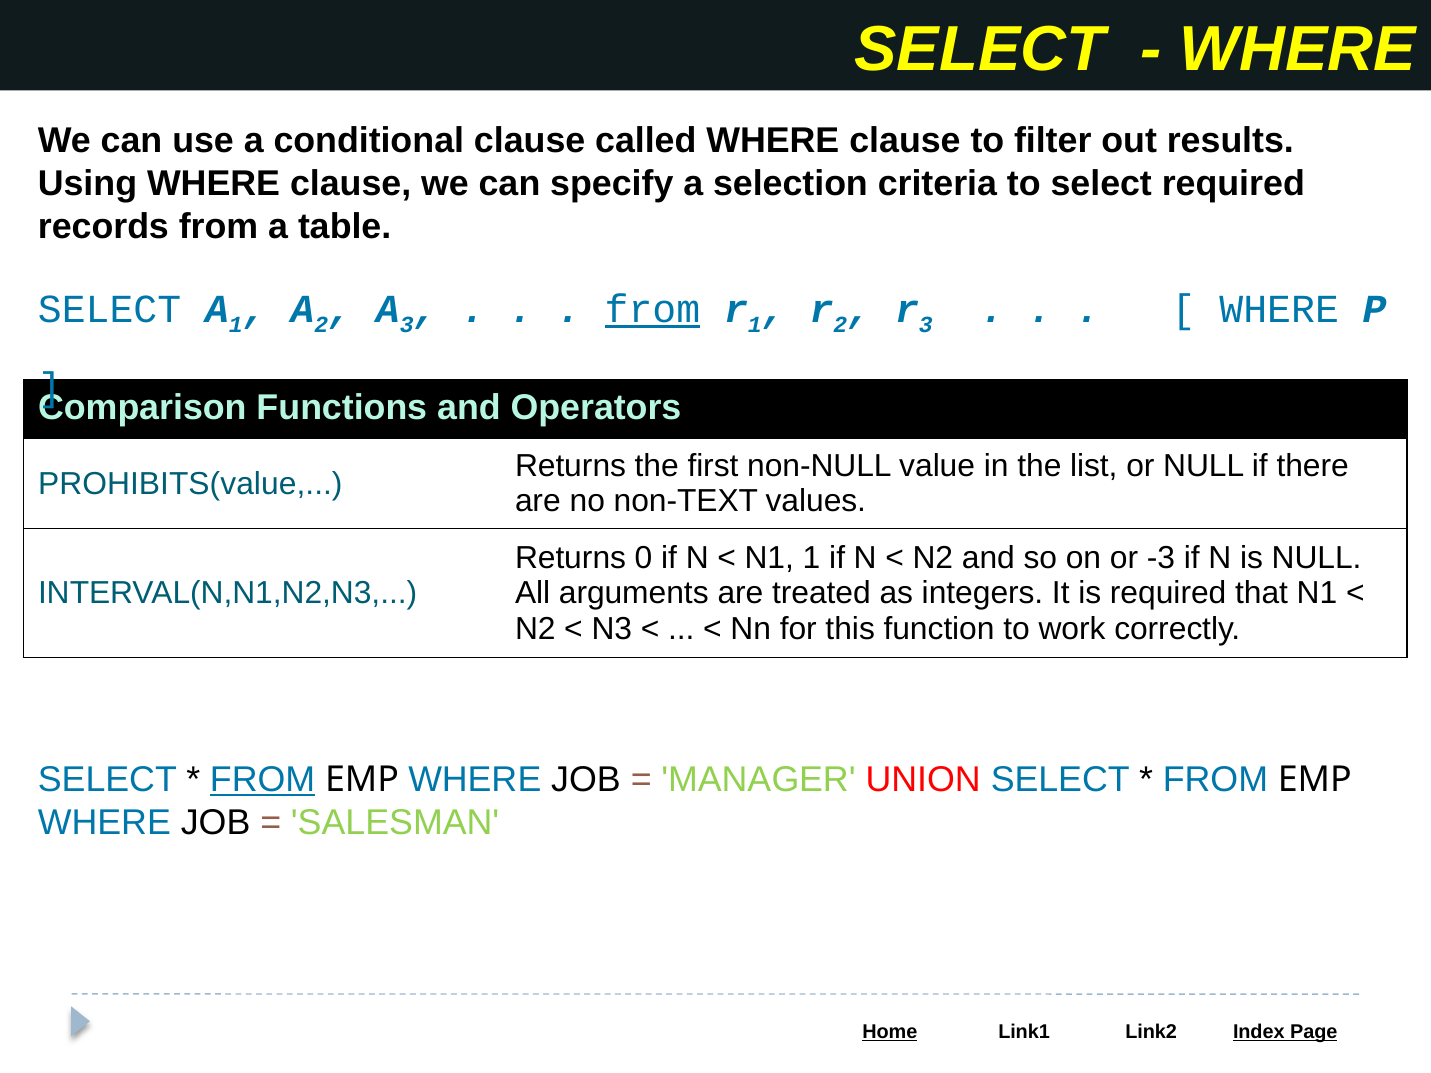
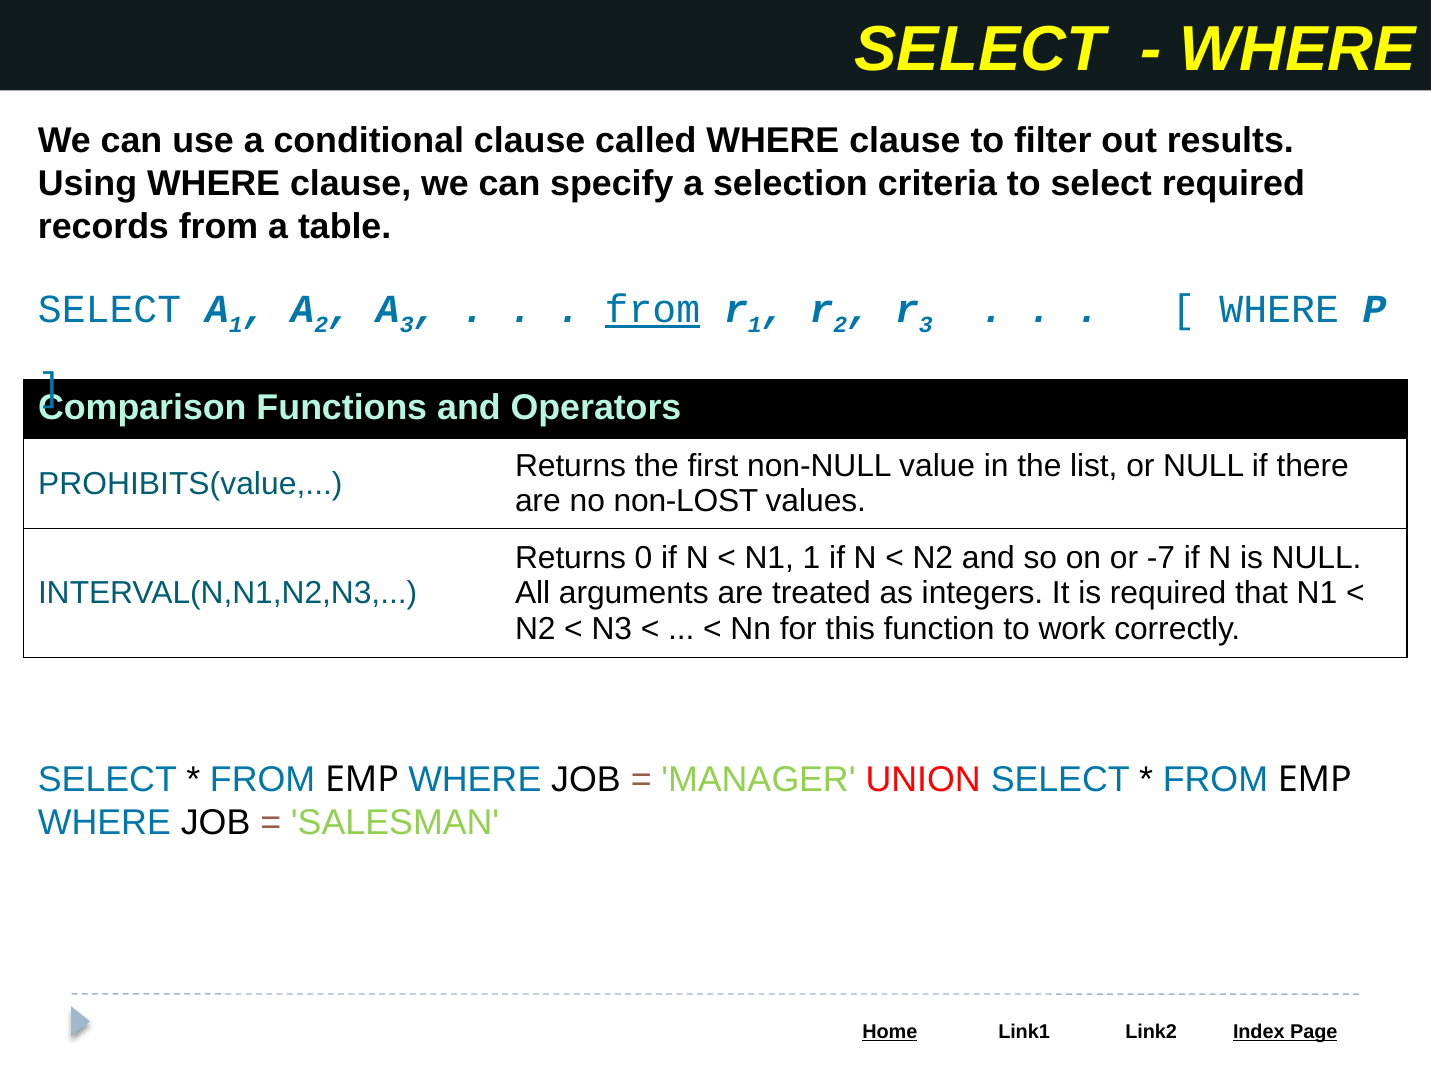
non-TEXT: non-TEXT -> non-LOST (686, 502)
-3: -3 -> -7 (1161, 558)
FROM underline: present -> none (263, 780)
